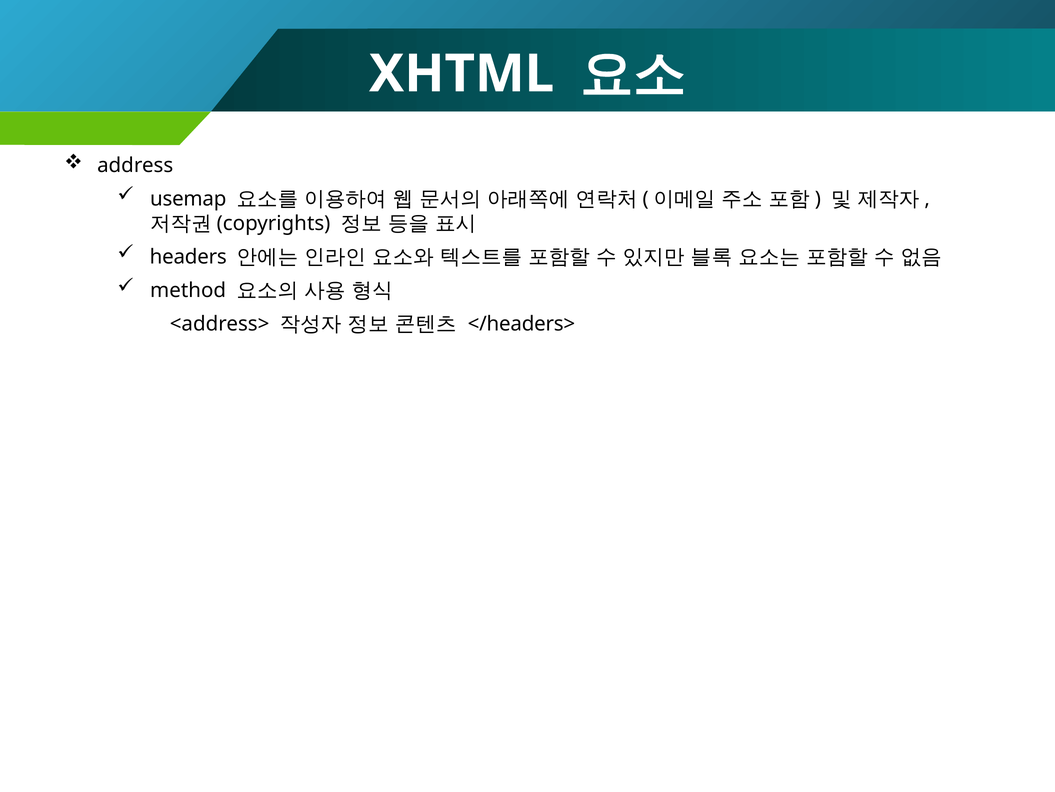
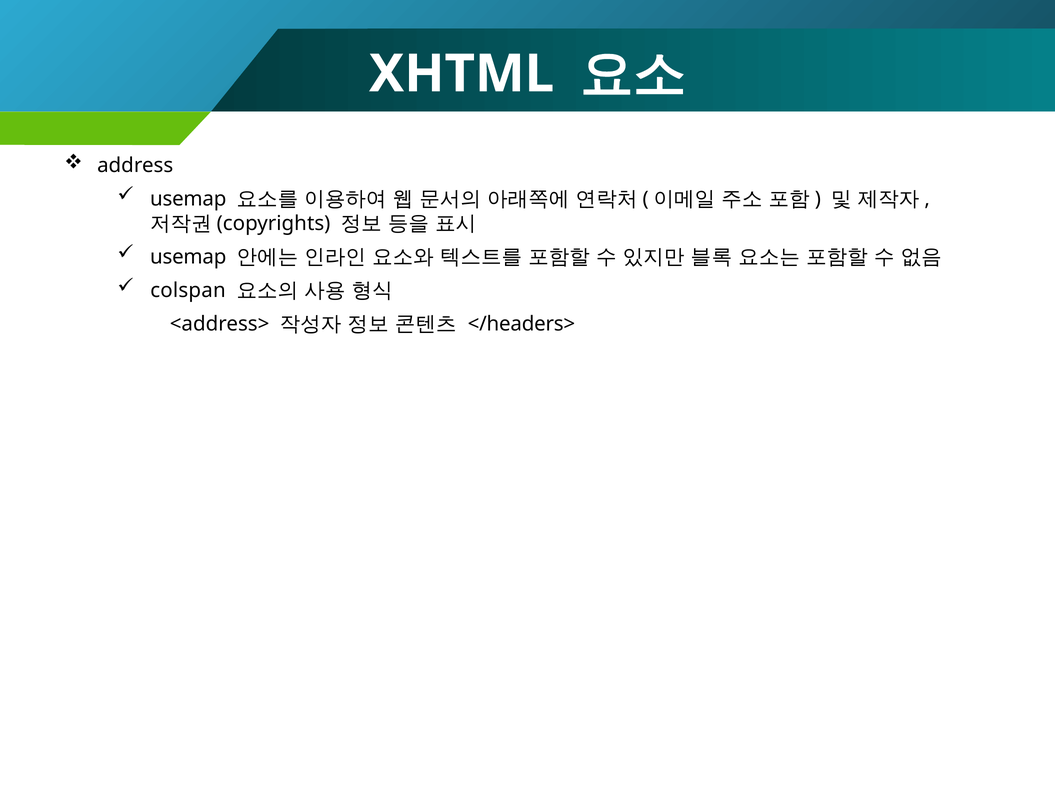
headers: headers -> usemap (188, 257)
method: method -> colspan (188, 290)
